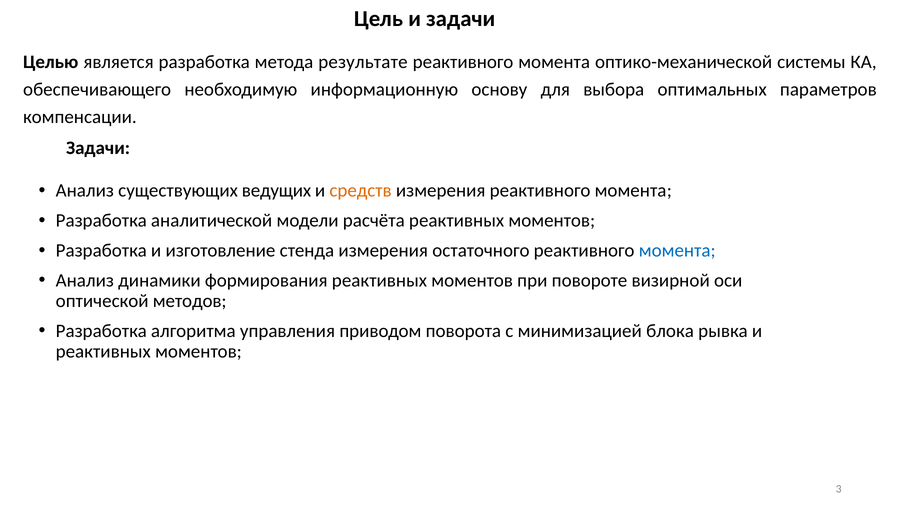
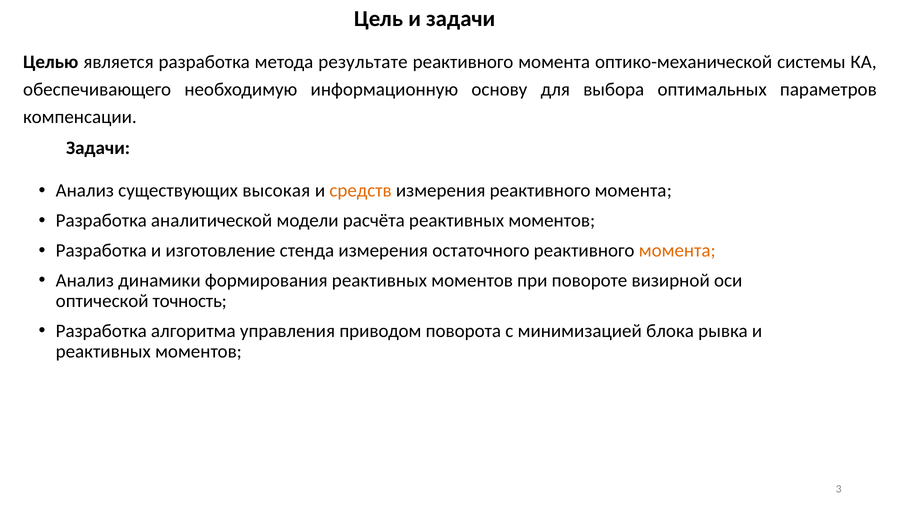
ведущих: ведущих -> высокая (276, 191)
момента colour: blue -> orange (677, 251)
методов: методов -> точность (190, 301)
